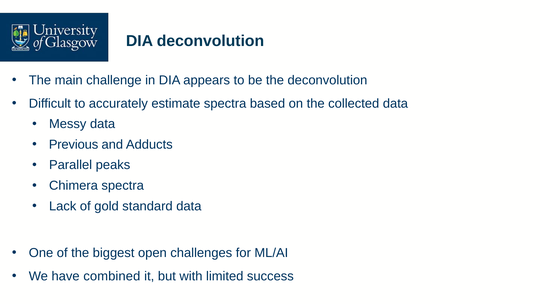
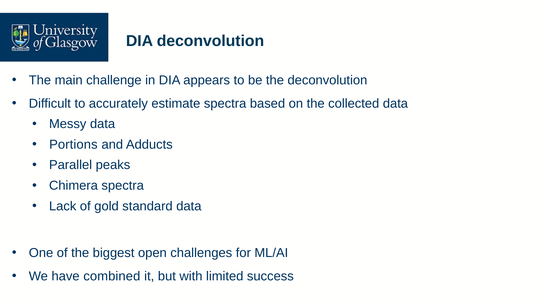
Previous: Previous -> Portions (73, 144)
